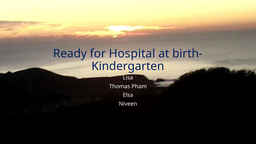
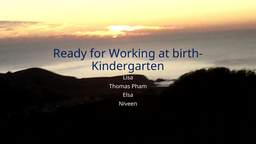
Hospital: Hospital -> Working (132, 54)
